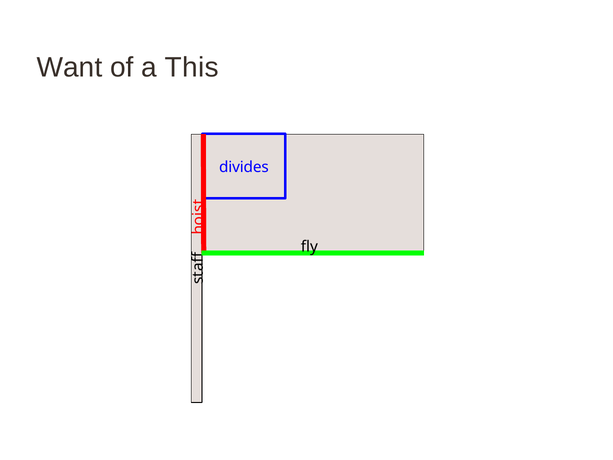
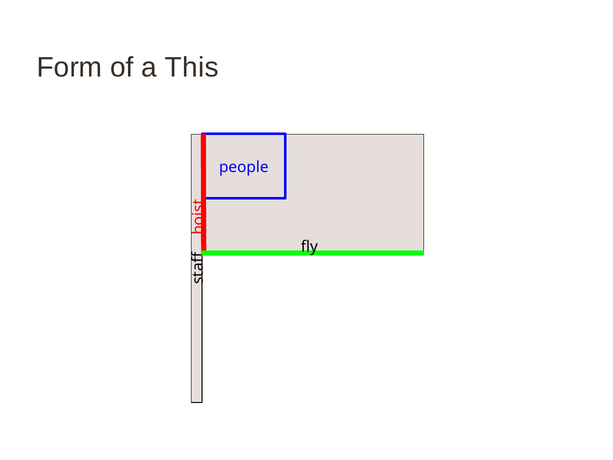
Want: Want -> Form (70, 68)
divides: divides -> people (244, 167)
